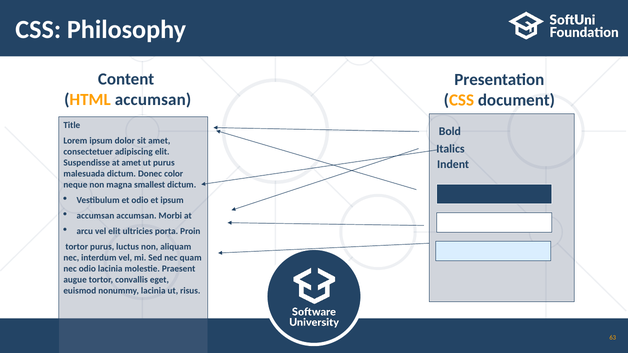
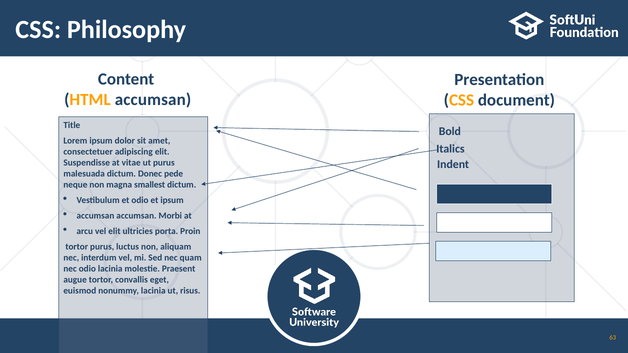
at amet: amet -> vitae (131, 163)
color: color -> pede (174, 174)
